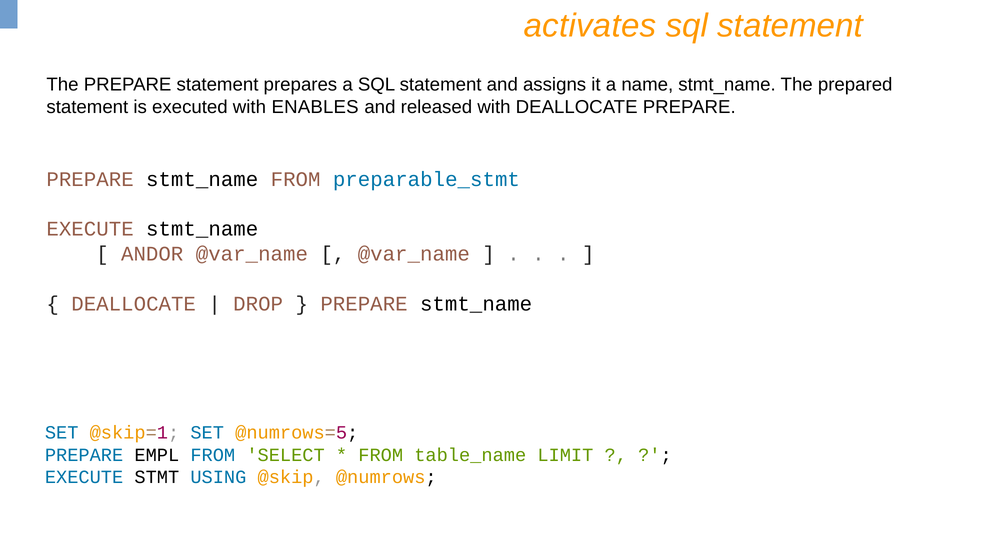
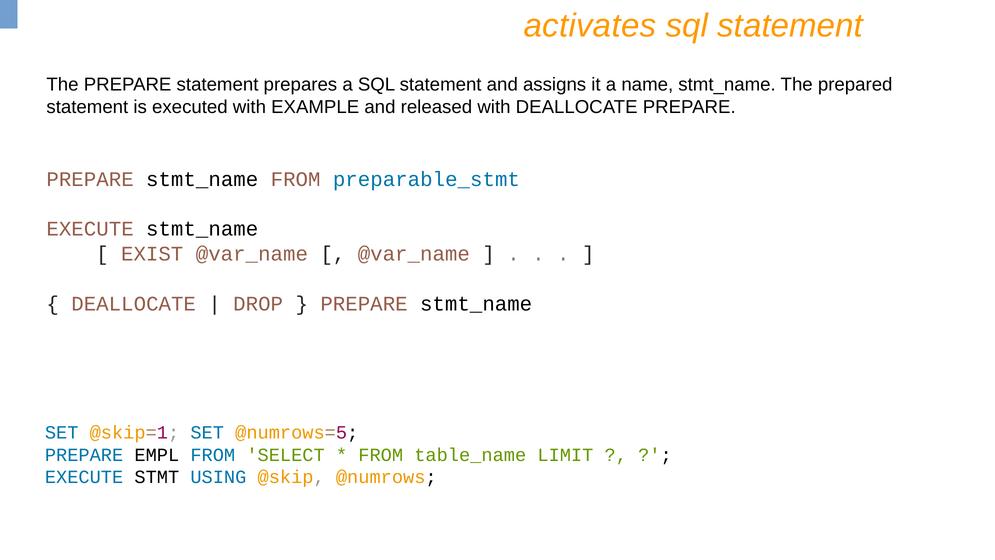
ENABLES: ENABLES -> EXAMPLE (315, 107)
ANDOR: ANDOR -> EXIST (152, 254)
